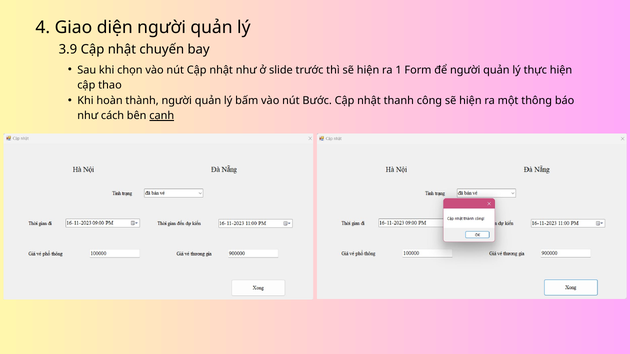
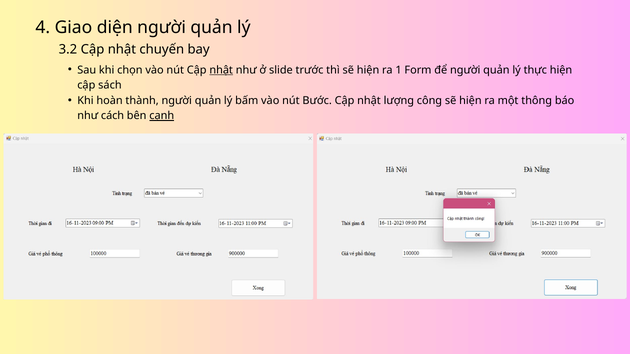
3.9: 3.9 -> 3.2 (68, 50)
nhật underline: none -> present (221, 70)
thao: thao -> sách (110, 85)
thanh: thanh -> lượng (399, 101)
